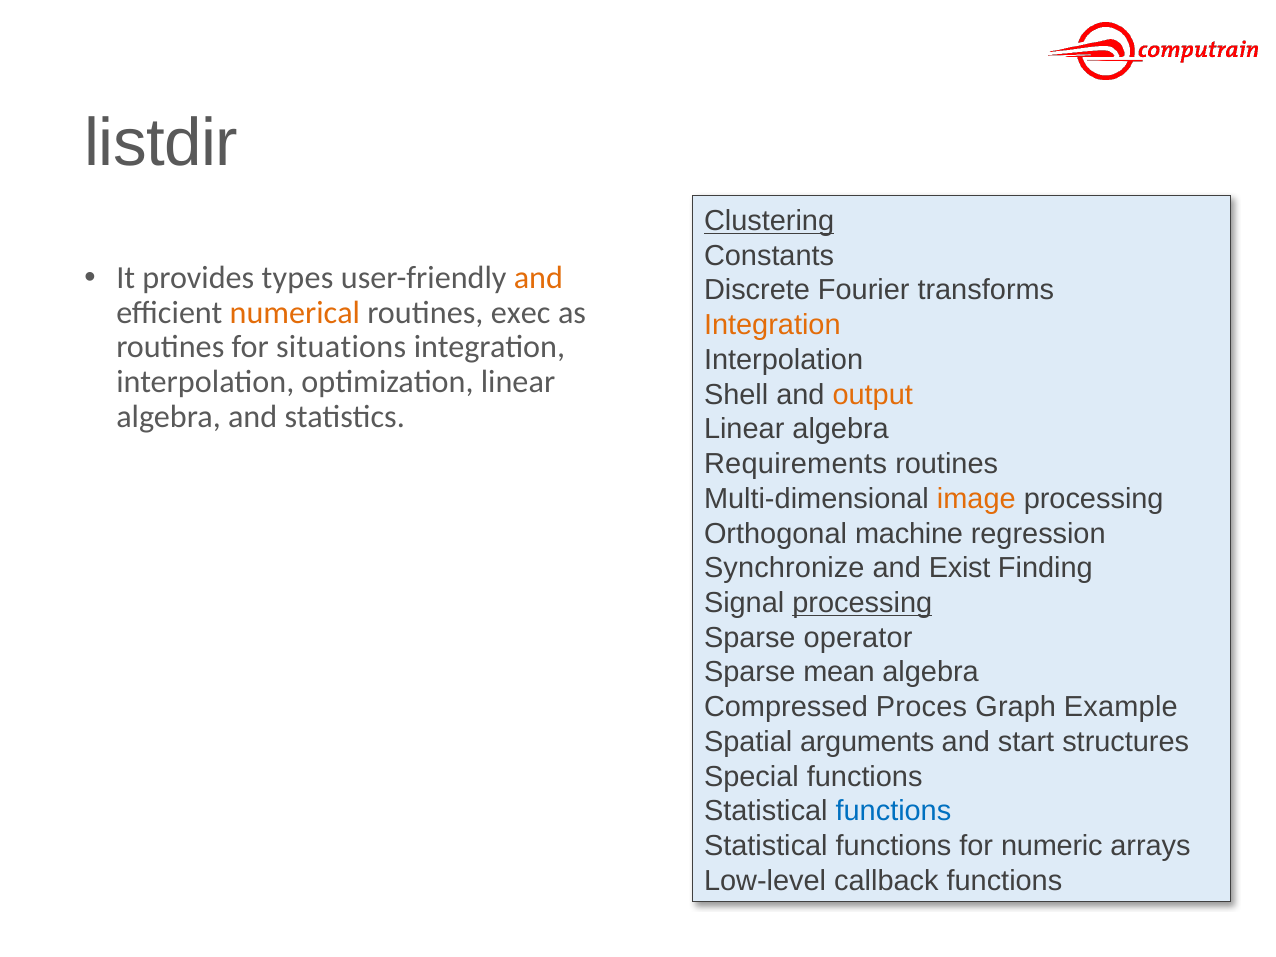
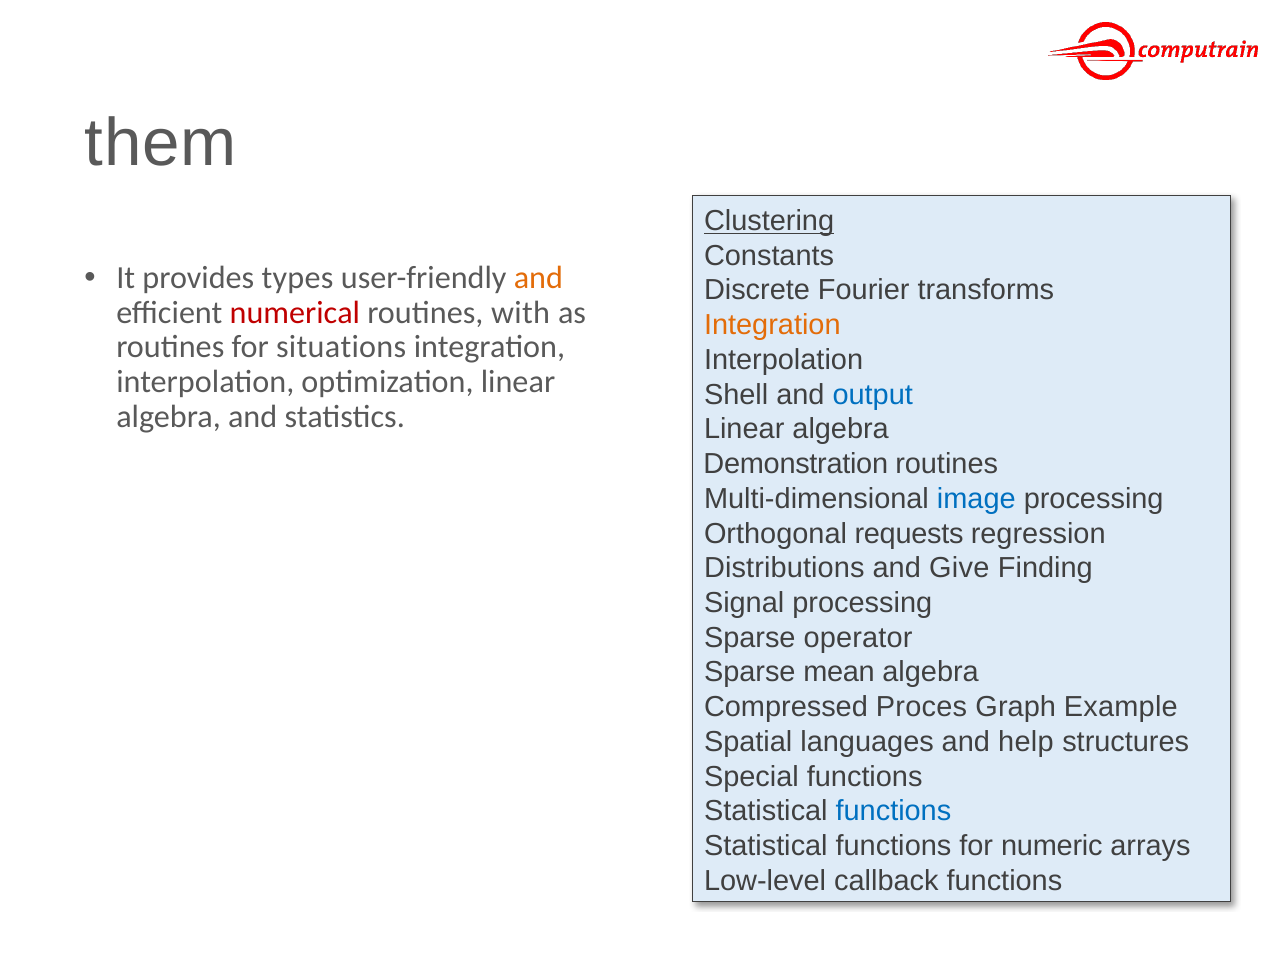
listdir: listdir -> them (161, 143)
numerical colour: orange -> red (295, 312)
exec: exec -> with (521, 312)
output colour: orange -> blue (873, 395)
Requirements: Requirements -> Demonstration (796, 464)
image colour: orange -> blue (976, 499)
machine: machine -> requests (909, 533)
Synchronize: Synchronize -> Distributions (784, 568)
Exist: Exist -> Give (959, 568)
processing underline: present -> none (862, 603)
arguments: arguments -> languages (867, 742)
start: start -> help (1026, 742)
